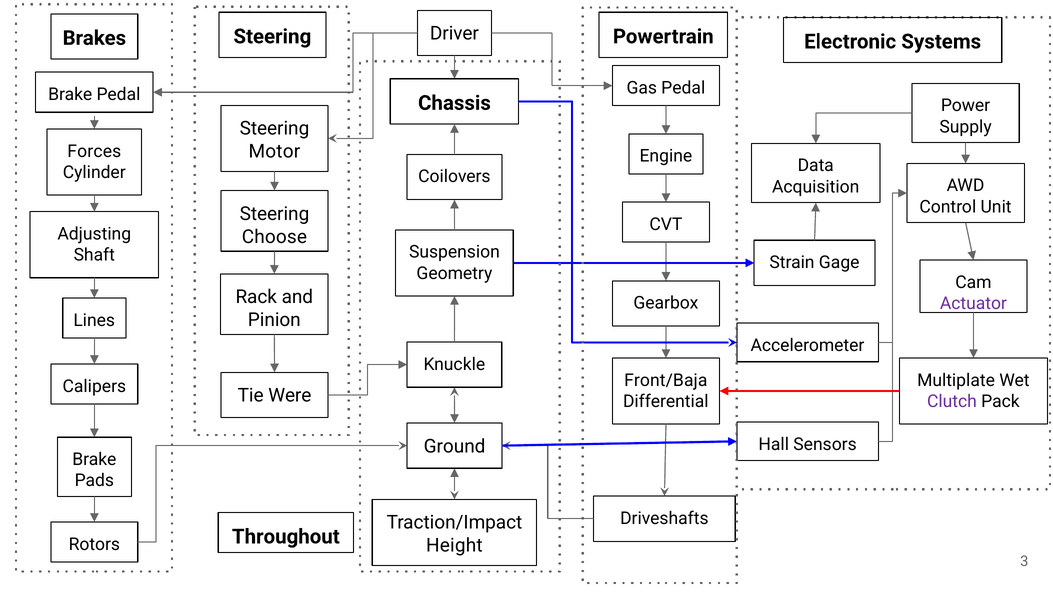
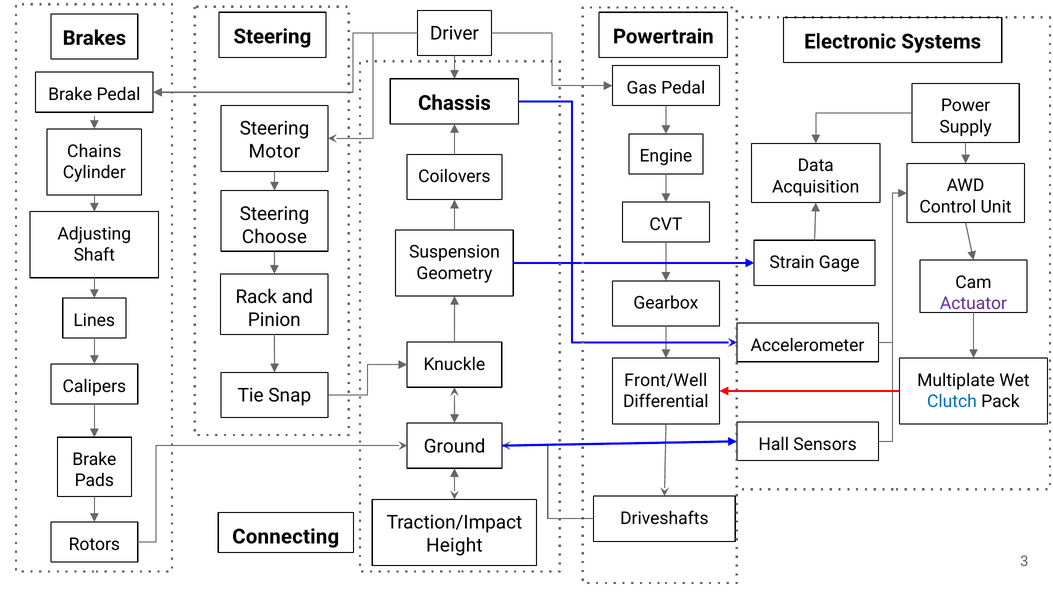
Forces: Forces -> Chains (94, 151)
Front/Baja: Front/Baja -> Front/Well (666, 380)
Were: Were -> Snap (290, 395)
Clutch colour: purple -> blue (952, 401)
Throughout: Throughout -> Connecting (286, 536)
